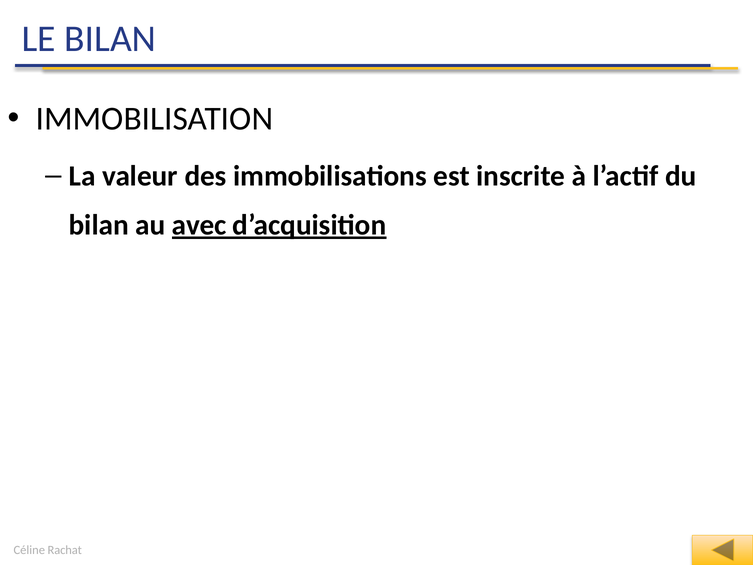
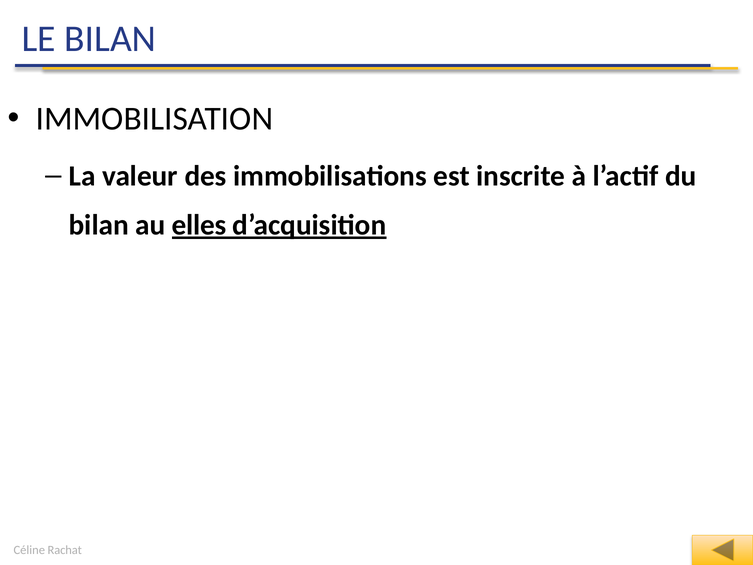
avec: avec -> elles (199, 225)
